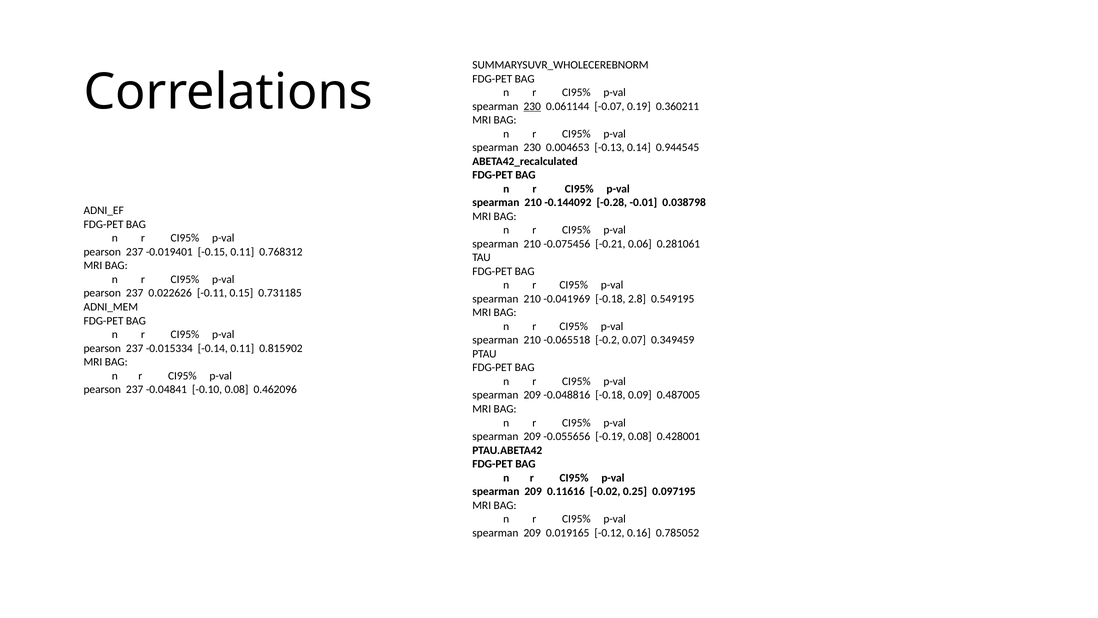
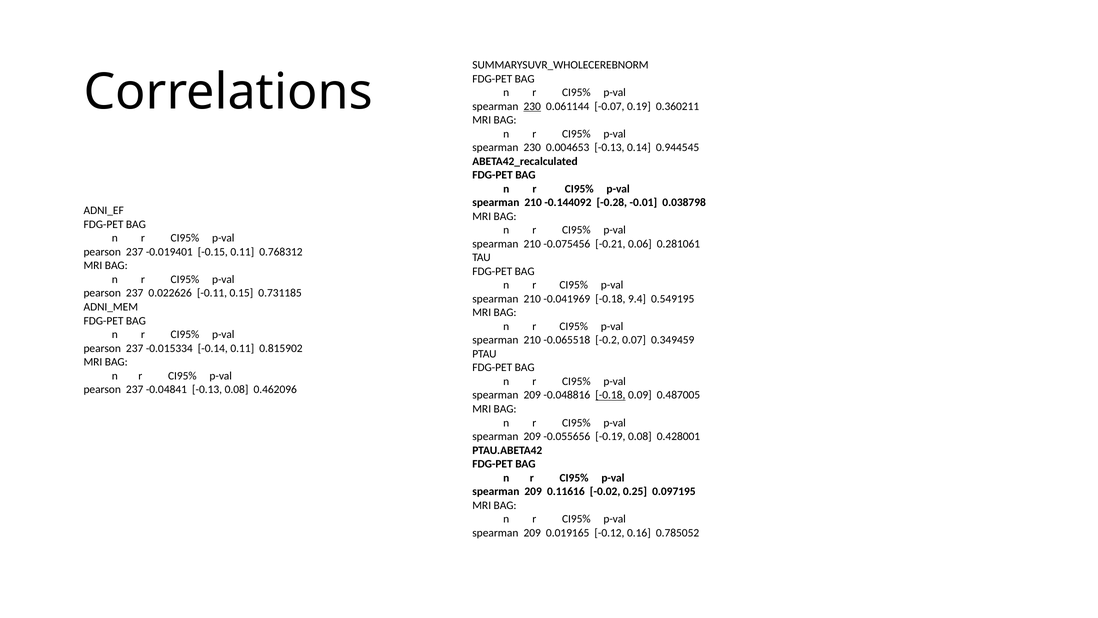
2.8: 2.8 -> 9.4 (637, 299)
-0.04841 -0.10: -0.10 -> -0.13 (207, 389)
-0.18 underline: none -> present (610, 395)
